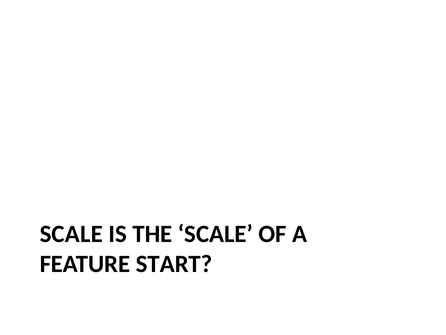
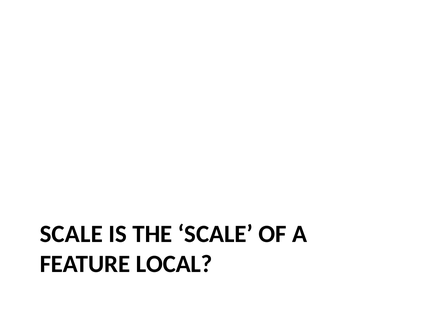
START: START -> LOCAL (174, 263)
